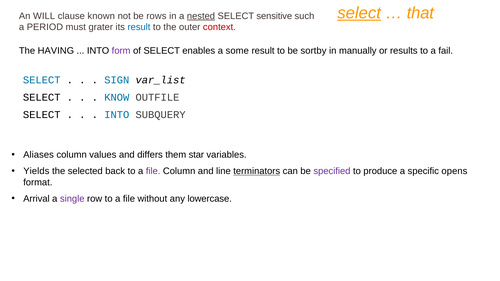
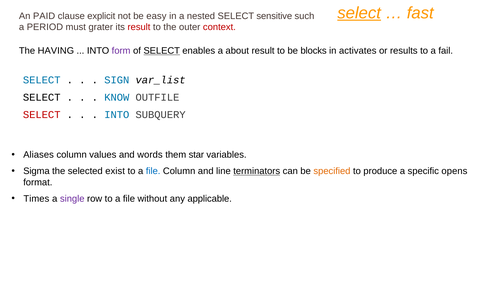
that: that -> fast (420, 13)
WILL: WILL -> PAID (44, 16)
known: known -> explicit (101, 16)
rows: rows -> easy (156, 16)
nested underline: present -> none (201, 16)
result colour: blue -> red (139, 27)
SELECT underline: none -> present (162, 51)
some: some -> about (237, 51)
sortby: sortby -> blocks (314, 51)
manually: manually -> activates (358, 51)
SELECT colour: black -> red (42, 115)
differs: differs -> words (150, 155)
Yields: Yields -> Sigma (36, 171)
back: back -> exist (115, 171)
file colour: purple -> blue (153, 171)
specified colour: purple -> orange (332, 171)
Arrival: Arrival -> Times (36, 199)
lowercase: lowercase -> applicable (210, 199)
